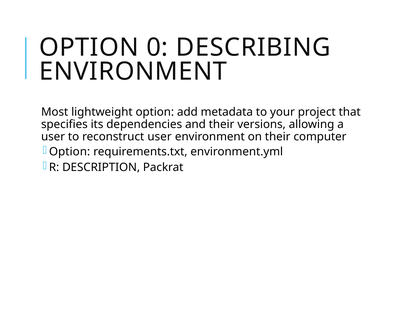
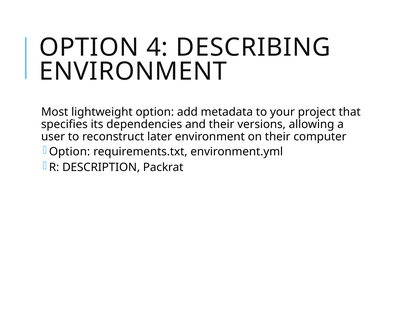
0: 0 -> 4 (157, 47)
reconstruct user: user -> later (160, 137)
